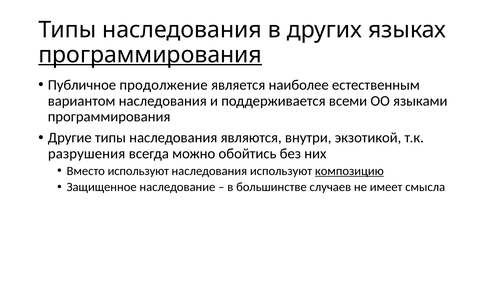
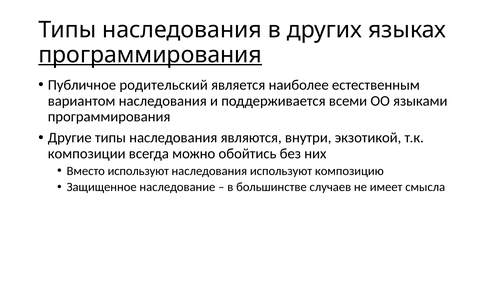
продолжение: продолжение -> родительский (164, 85)
разрушения: разрушения -> композиции (87, 154)
композицию underline: present -> none (349, 171)
